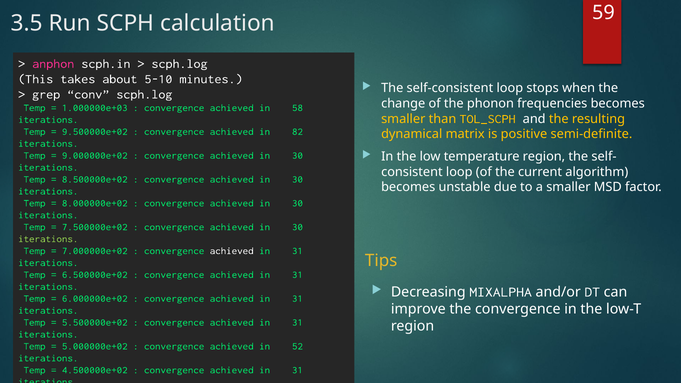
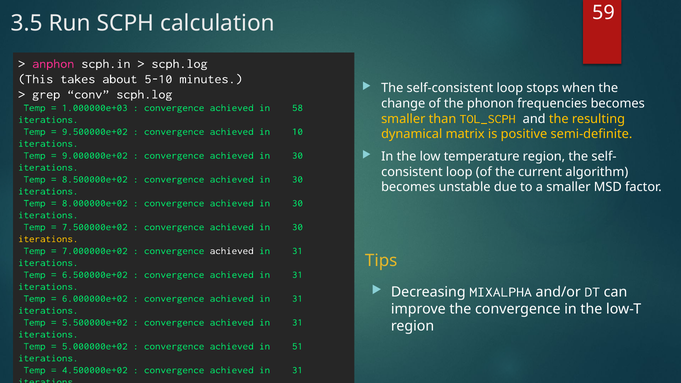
82: 82 -> 10 (297, 132)
iterations colour: light green -> yellow (48, 239)
52: 52 -> 51 (297, 346)
